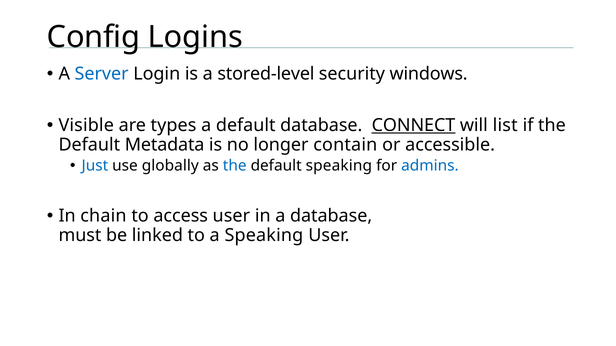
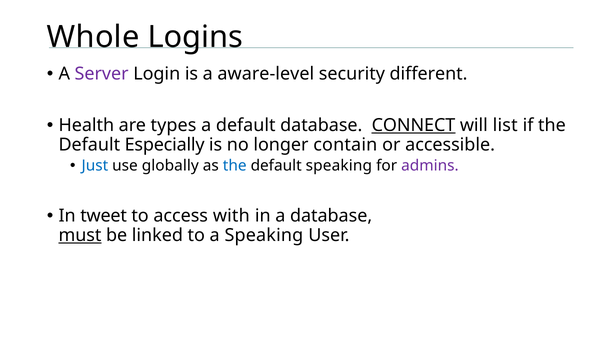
Config: Config -> Whole (93, 37)
Server colour: blue -> purple (102, 74)
stored-level: stored-level -> aware-level (266, 74)
windows: windows -> different (429, 74)
Visible: Visible -> Health (86, 126)
Metadata: Metadata -> Especially (165, 145)
admins colour: blue -> purple (430, 166)
chain: chain -> tweet (104, 216)
access user: user -> with (231, 216)
must underline: none -> present (80, 236)
